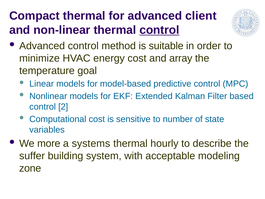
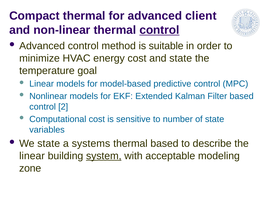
and array: array -> state (181, 58)
We more: more -> state (49, 143)
thermal hourly: hourly -> based (164, 143)
suffer: suffer -> linear (32, 156)
system underline: none -> present (104, 156)
